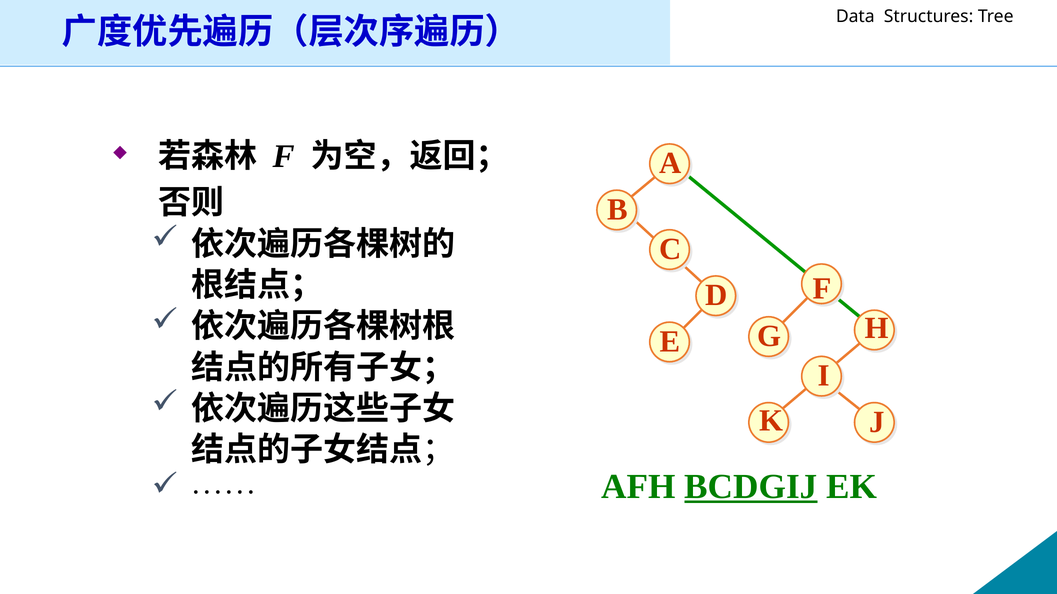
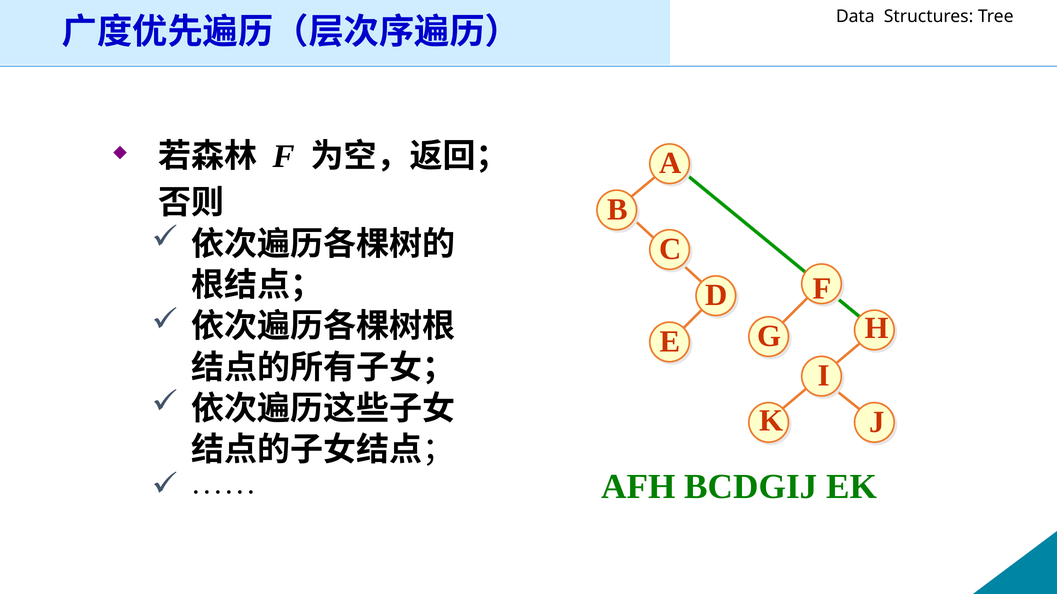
BCDGIJ underline: present -> none (751, 487)
